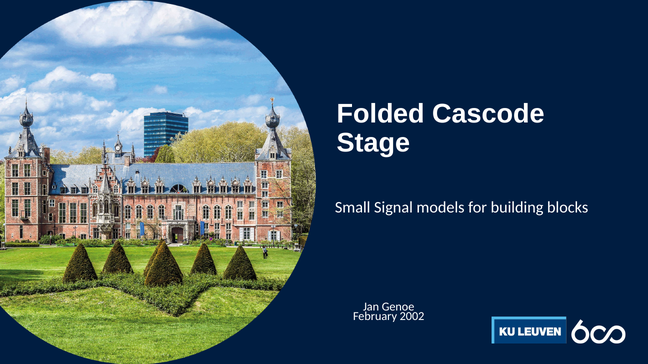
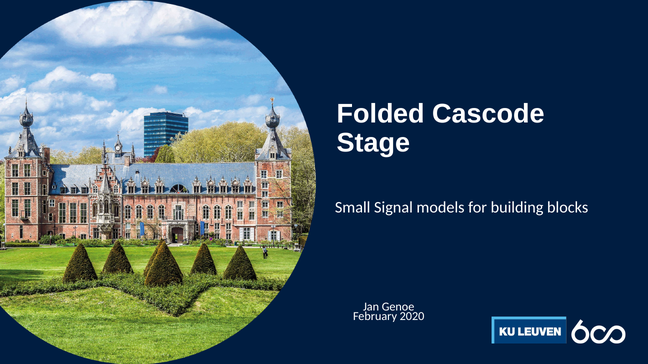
2002: 2002 -> 2020 (412, 317)
